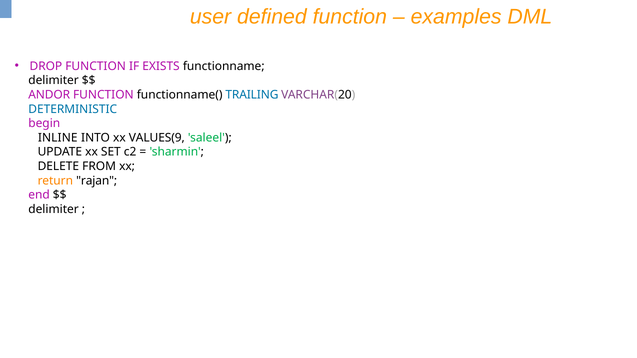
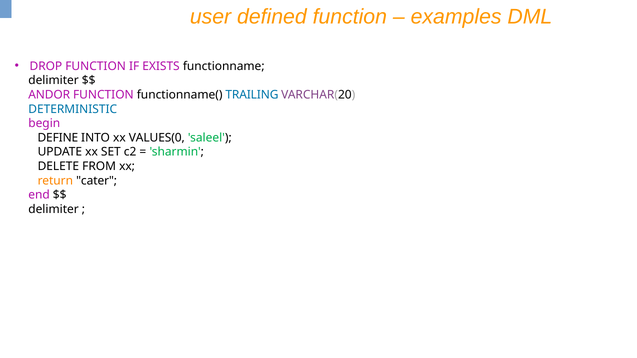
INLINE: INLINE -> DEFINE (58, 138)
VALUES(9: VALUES(9 -> VALUES(0 (157, 138)
rajan: rajan -> cater (97, 181)
